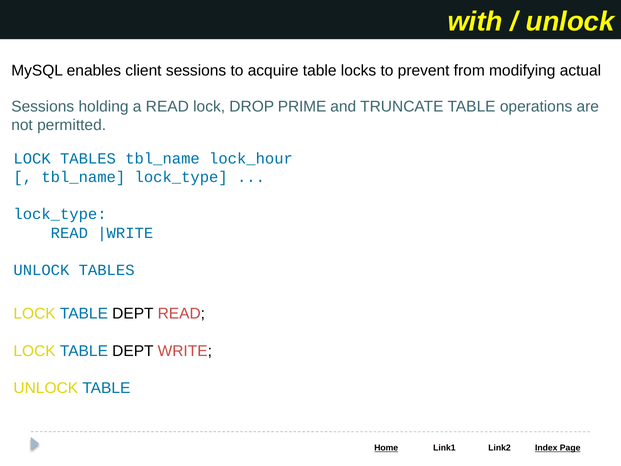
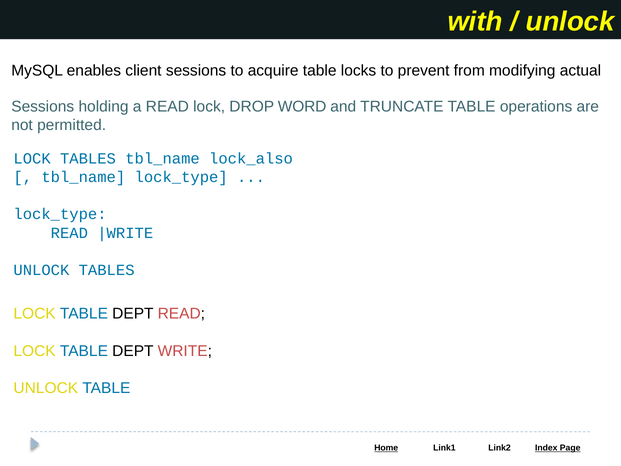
PRIME: PRIME -> WORD (302, 107)
lock_hour: lock_hour -> lock_also (251, 158)
